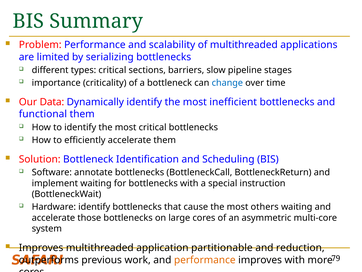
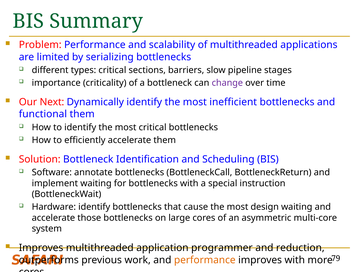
change colour: blue -> purple (227, 83)
Data: Data -> Next (52, 102)
others: others -> design (265, 207)
partitionable: partitionable -> programmer (222, 247)
